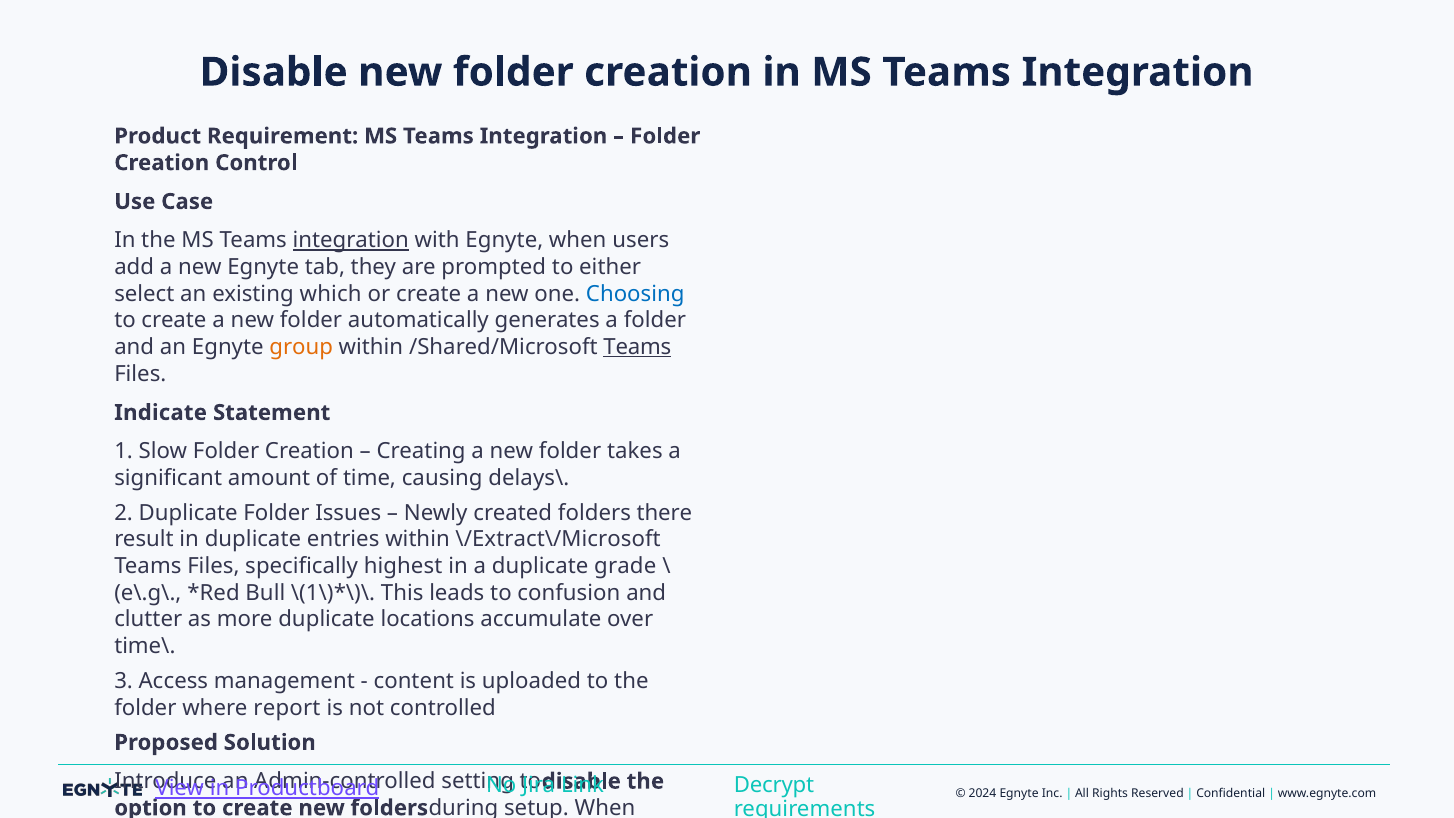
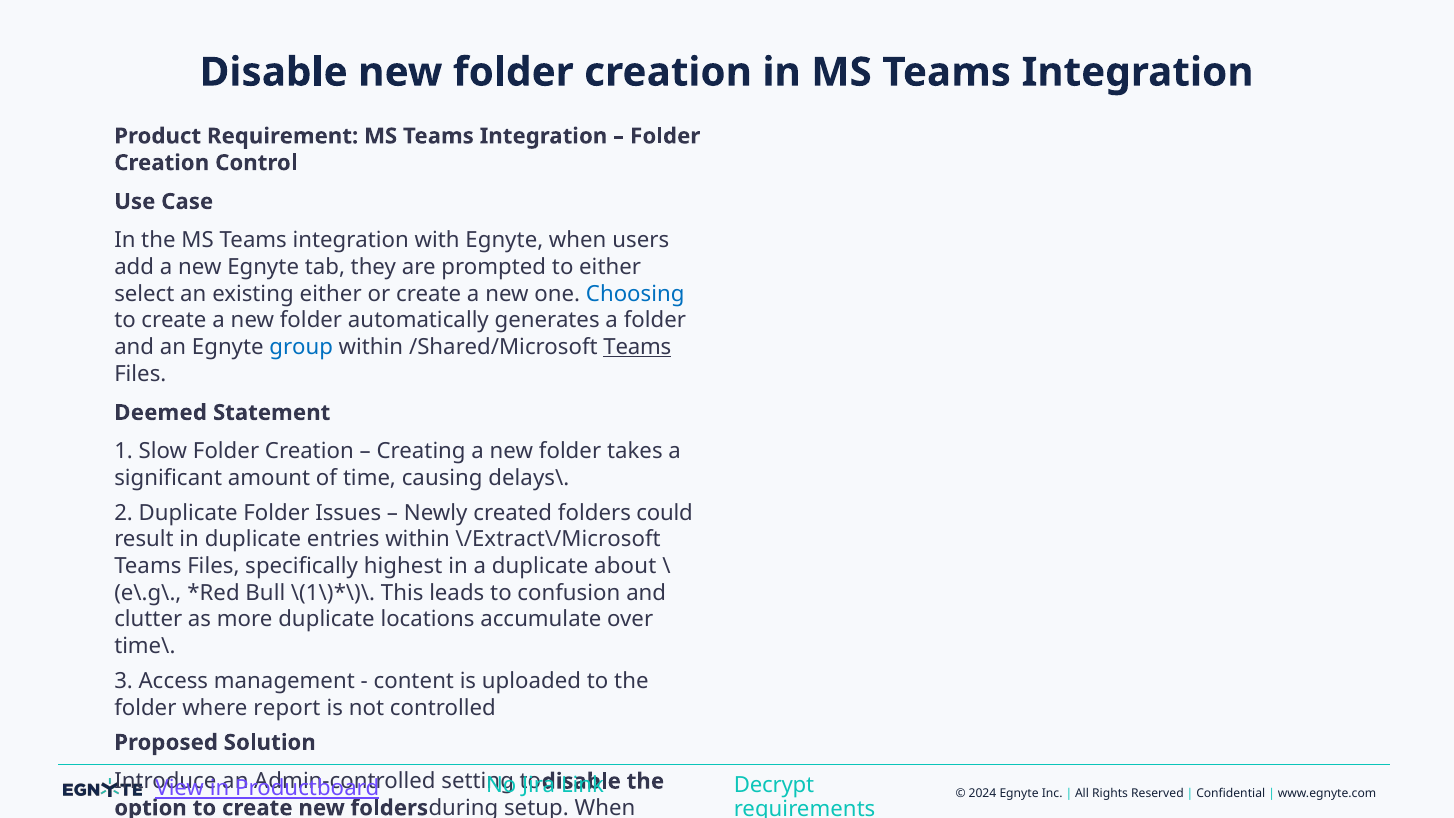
integration underline: present -> none (351, 240)
existing which: which -> either (331, 294)
group colour: orange -> blue (301, 347)
Indicate: Indicate -> Deemed (161, 413)
there: there -> could (665, 513)
grade: grade -> about (625, 566)
